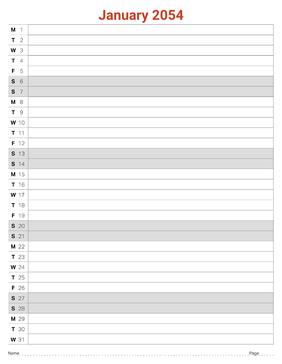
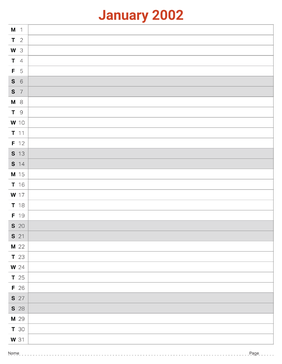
2054: 2054 -> 2002 (168, 15)
